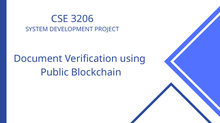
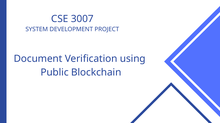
3206: 3206 -> 3007 (82, 19)
